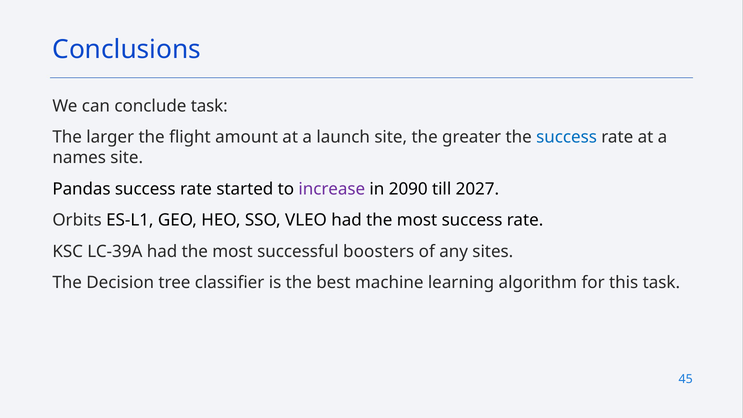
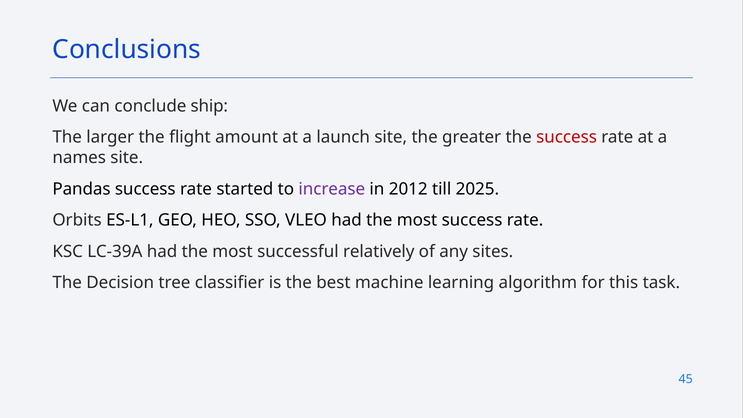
conclude task: task -> ship (209, 106)
success colour: blue -> red (567, 137)
2090: 2090 -> 2012 (408, 189)
2027: 2027 -> 2025 (477, 189)
boosters: boosters -> relatively (379, 251)
